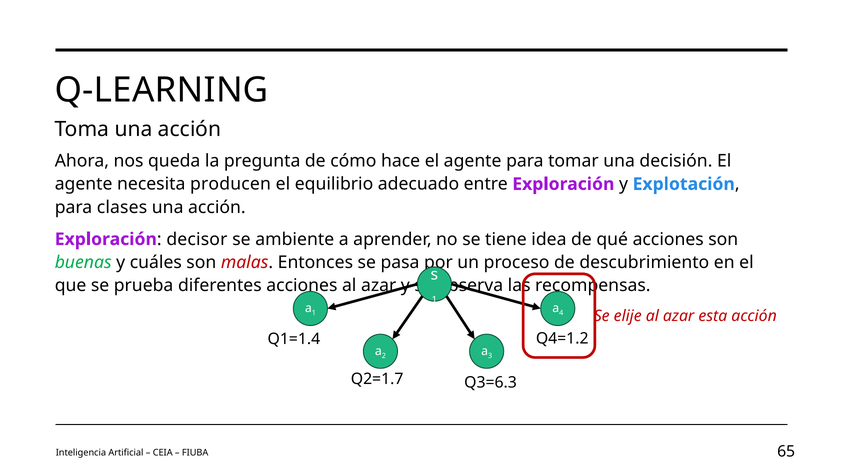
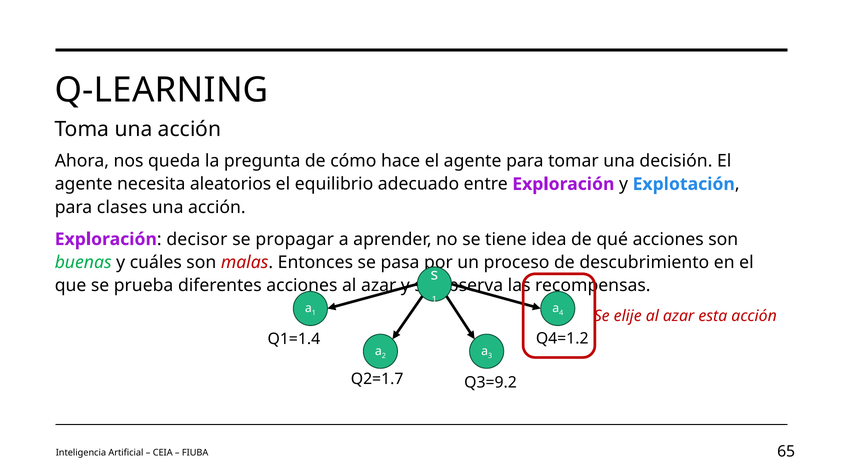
producen: producen -> aleatorios (231, 184)
ambiente: ambiente -> propagar (295, 239)
Q3=6.3: Q3=6.3 -> Q3=9.2 (491, 383)
